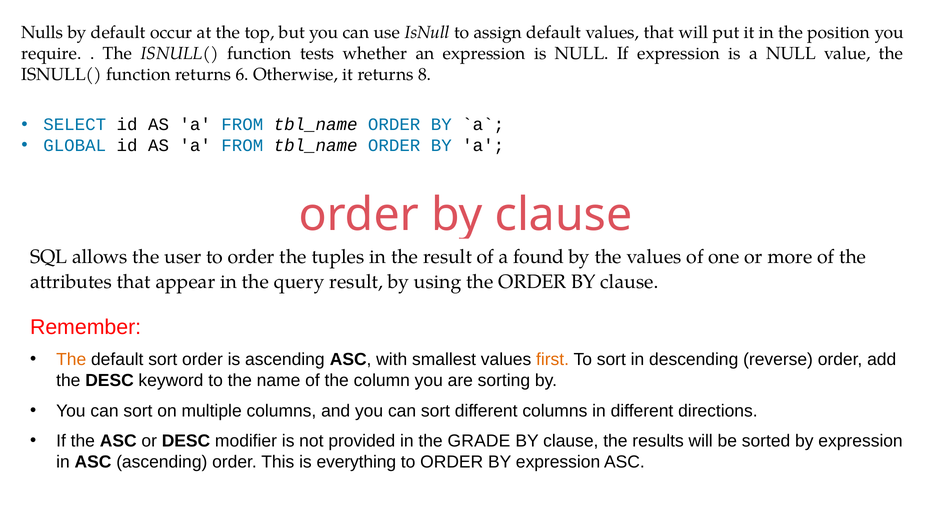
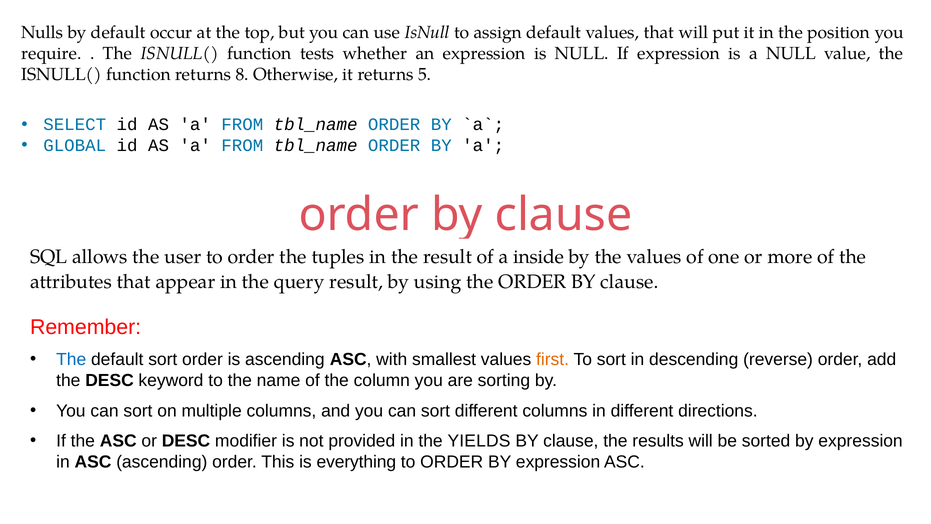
6: 6 -> 8 (242, 74)
8: 8 -> 5 (425, 74)
found: found -> inside (539, 257)
The colour: orange -> blue (71, 359)
GRADE: GRADE -> YIELDS (479, 441)
